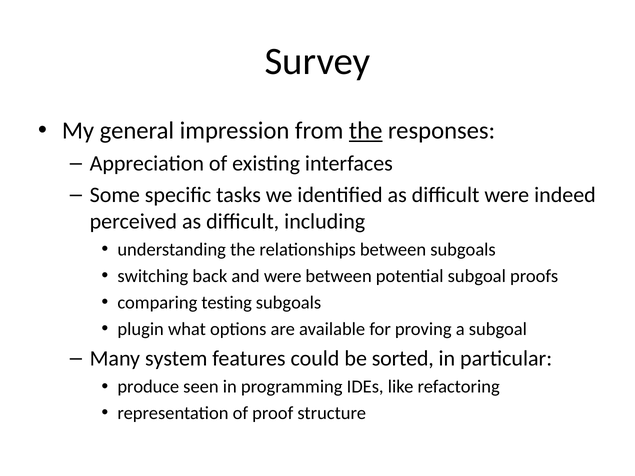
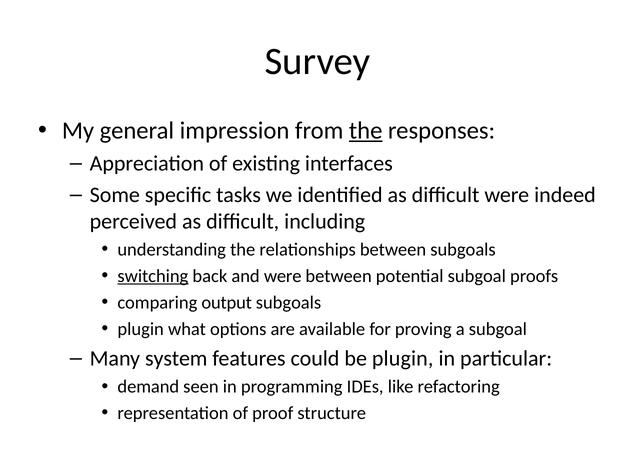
switching underline: none -> present (153, 276)
testing: testing -> output (227, 303)
be sorted: sorted -> plugin (403, 359)
produce: produce -> demand (148, 387)
